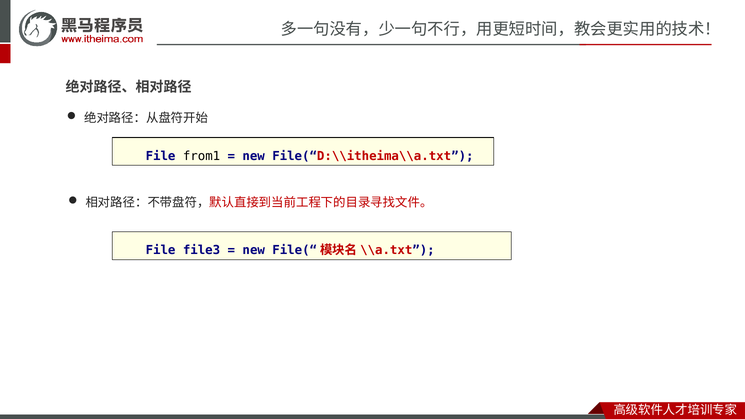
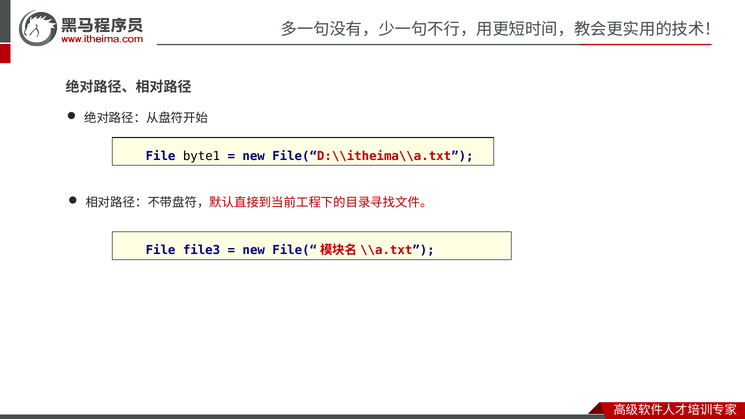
from1: from1 -> byte1 (202, 156)
